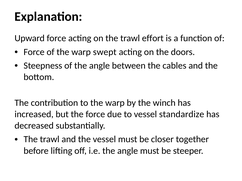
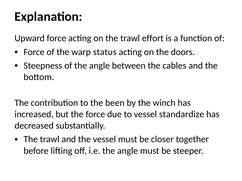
swept: swept -> status (105, 52)
to the warp: warp -> been (115, 103)
